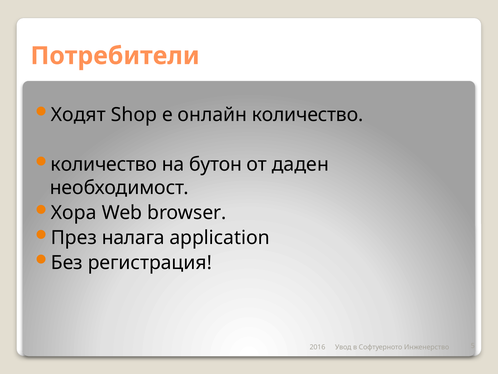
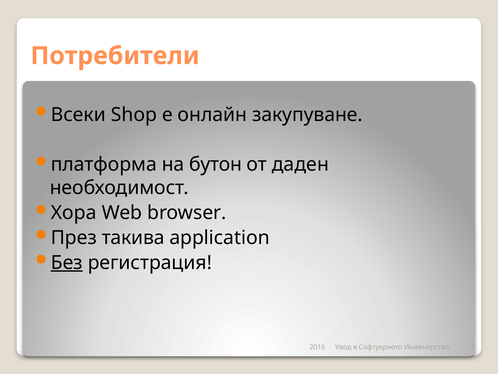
Ходят: Ходят -> Всеки (78, 114)
онлайн количество: количество -> закупуване (307, 114)
количество: количество -> платформа (104, 164)
налага: налага -> такива (133, 237)
Без underline: none -> present (67, 262)
